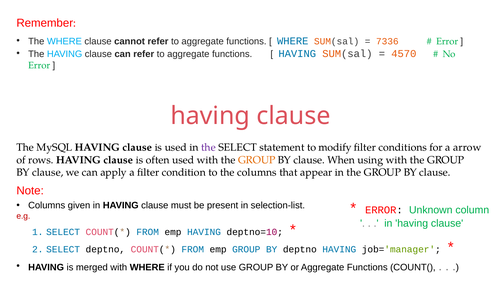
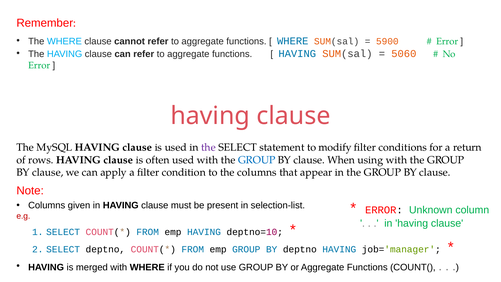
7336: 7336 -> 5900 (387, 41)
4570: 4570 -> 5060 (404, 54)
arrow: arrow -> return (467, 147)
GROUP colour: orange -> blue (257, 160)
